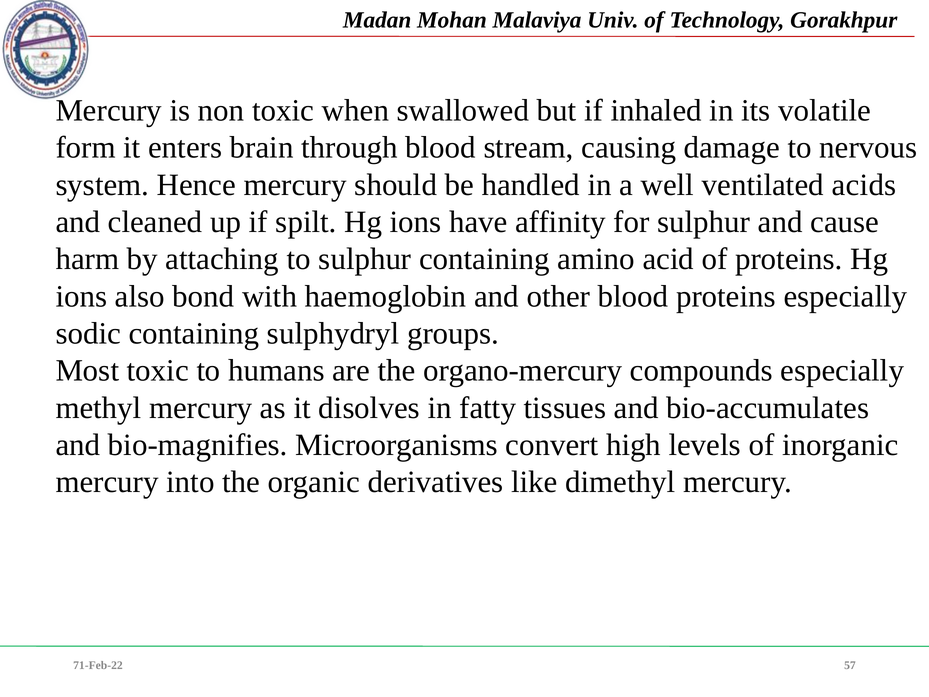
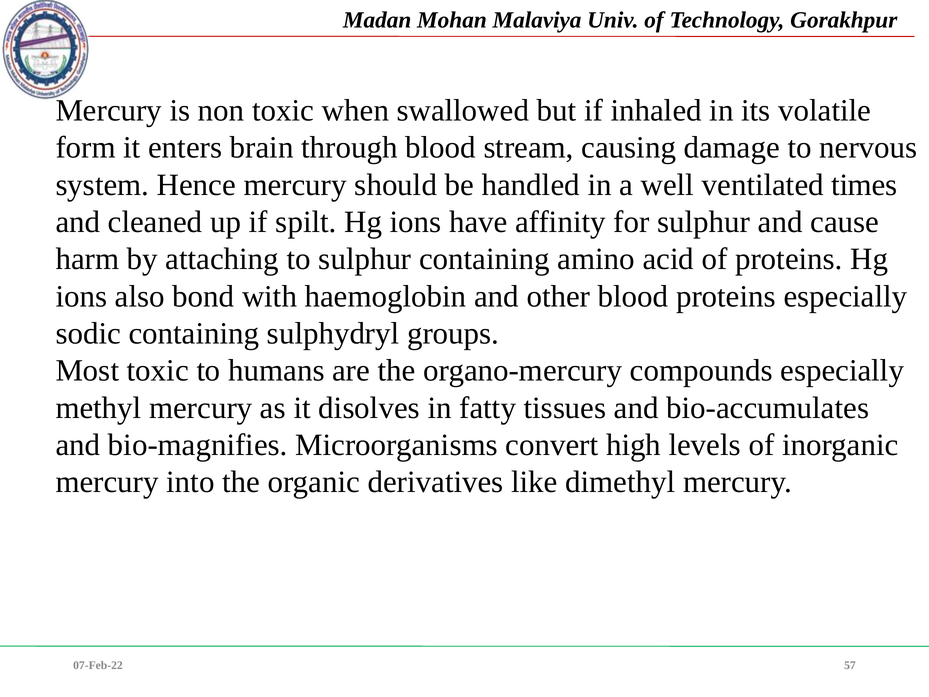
acids: acids -> times (864, 185)
71-Feb-22: 71-Feb-22 -> 07-Feb-22 (98, 665)
